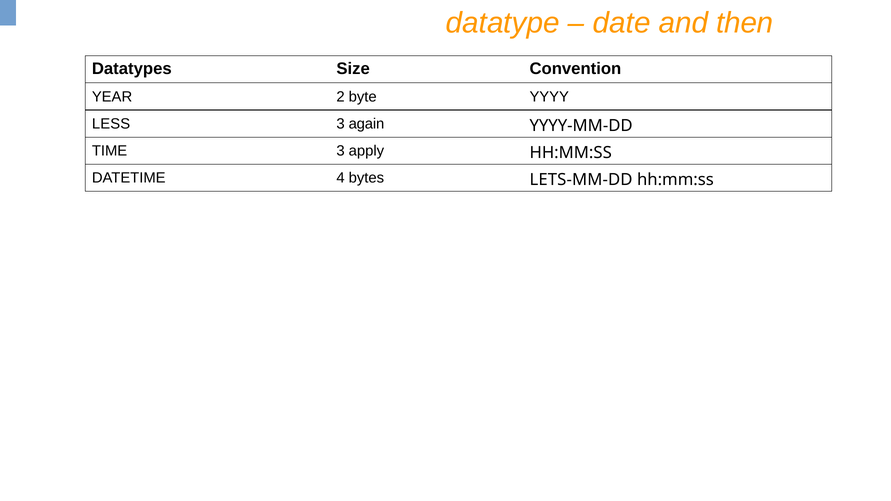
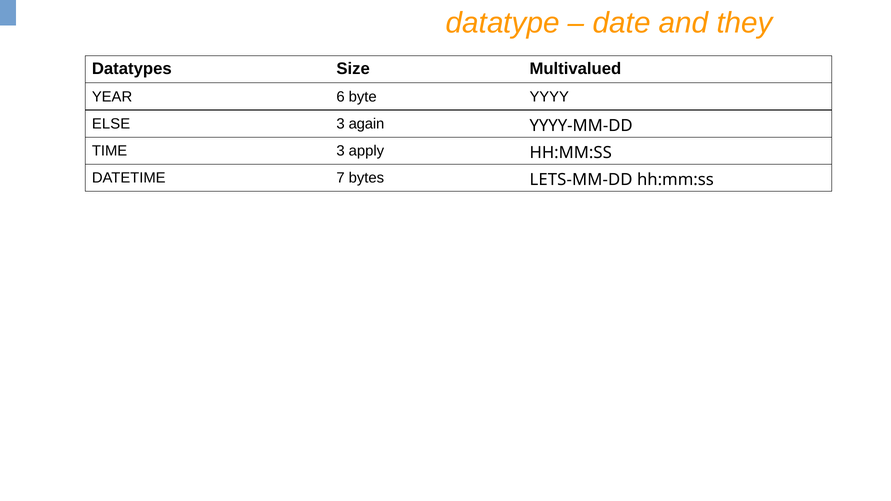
then: then -> they (745, 23)
Convention: Convention -> Multivalued (575, 69)
2: 2 -> 6 (341, 97)
LESS: LESS -> ELSE (111, 124)
4: 4 -> 7 (341, 178)
